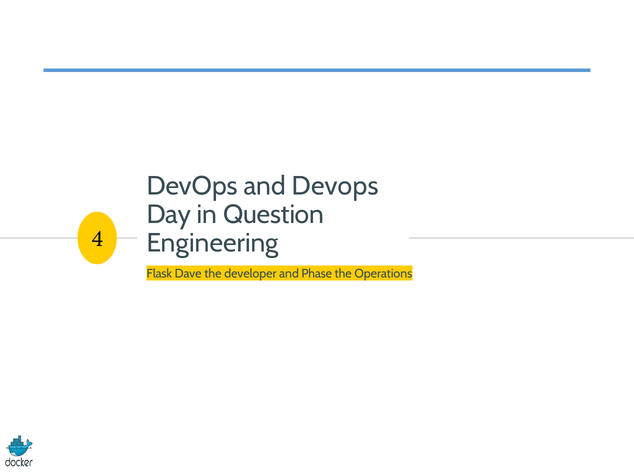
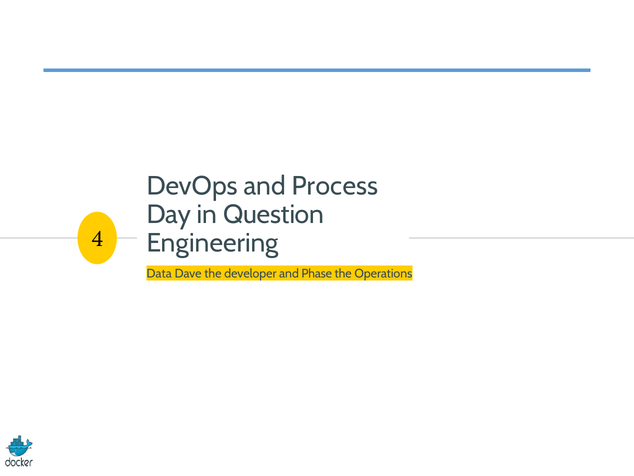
and Devops: Devops -> Process (335, 186)
Flask: Flask -> Data (159, 273)
